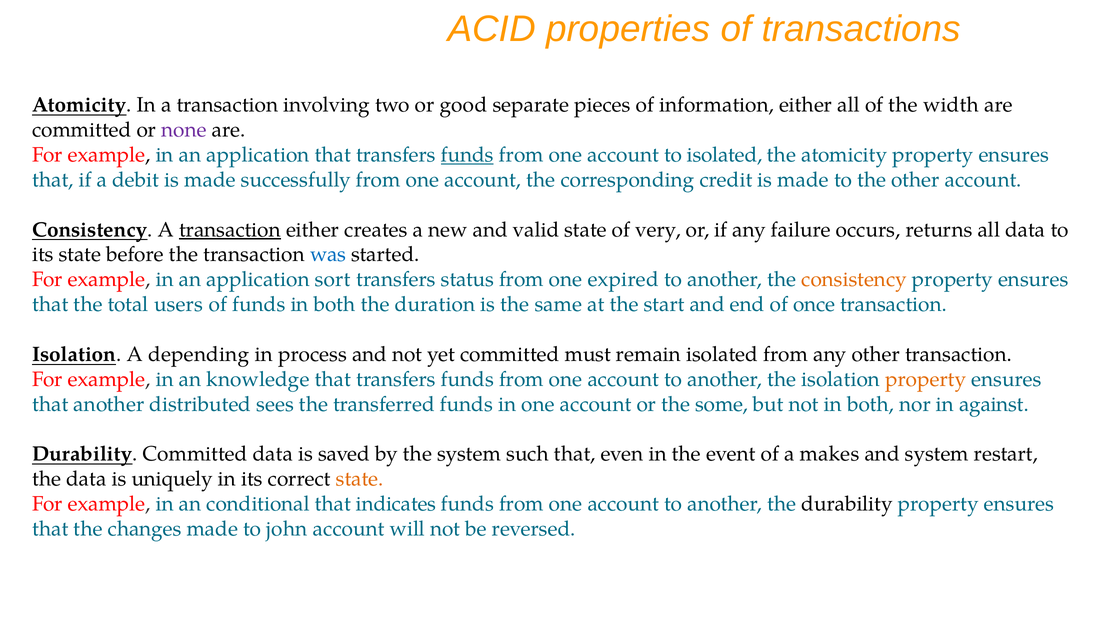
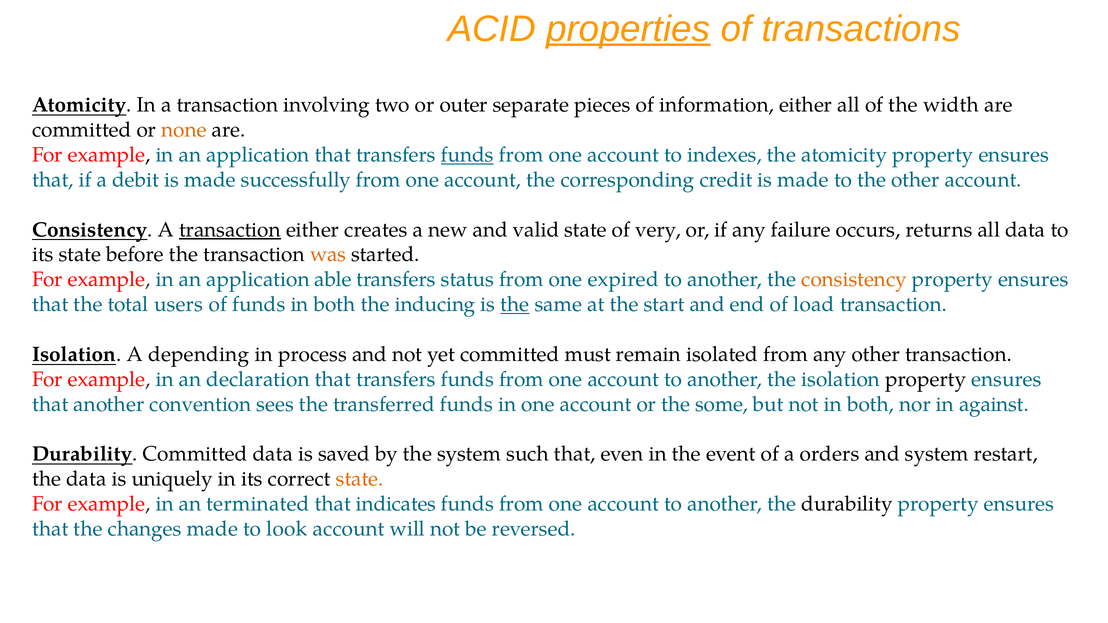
properties underline: none -> present (628, 29)
good: good -> outer (464, 105)
none colour: purple -> orange (184, 130)
to isolated: isolated -> indexes (725, 155)
was colour: blue -> orange (328, 255)
sort: sort -> able (333, 280)
duration: duration -> inducing (435, 305)
the underline: none -> present (515, 305)
once: once -> load (814, 305)
knowledge: knowledge -> declaration (258, 379)
property colour: orange -> black (926, 379)
distributed: distributed -> convention (200, 404)
makes: makes -> orders (830, 454)
conditional: conditional -> terminated (258, 504)
john: john -> look (287, 529)
